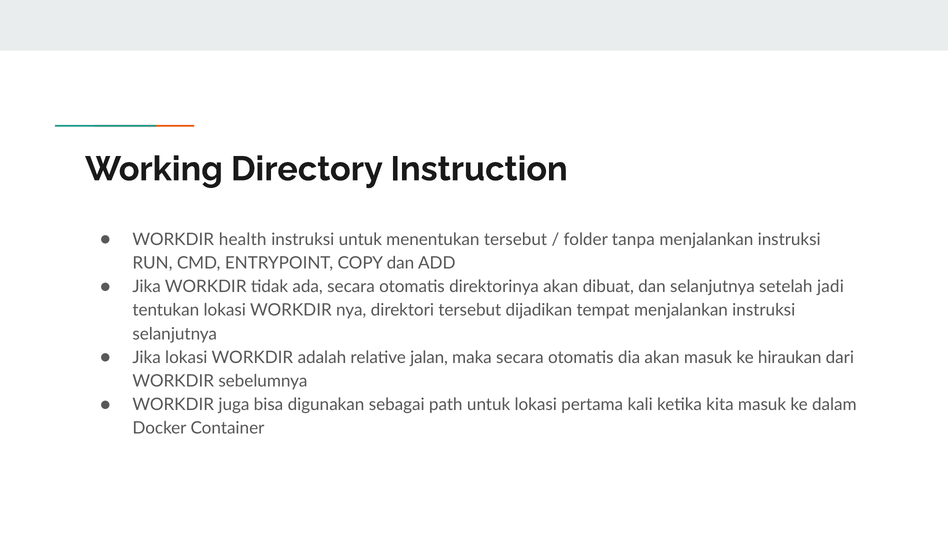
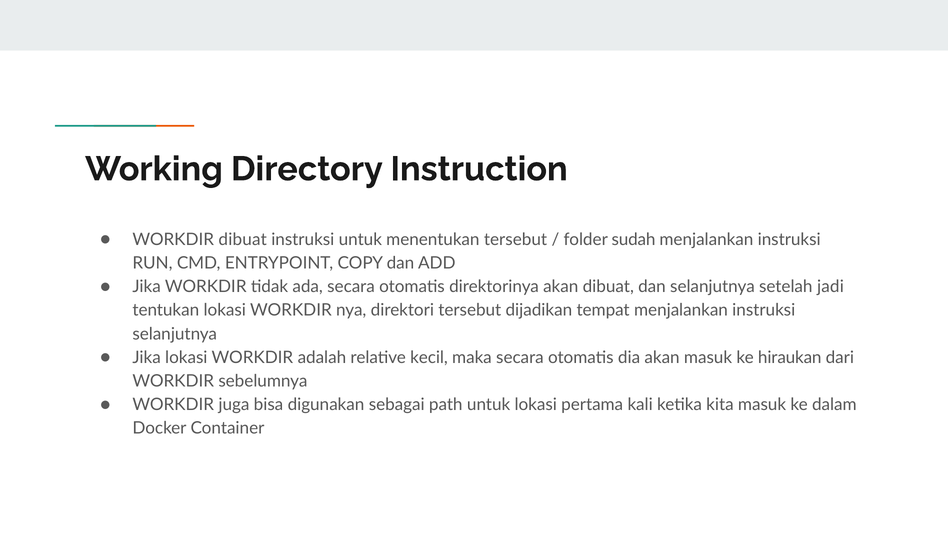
WORKDIR health: health -> dibuat (243, 240)
tanpa: tanpa -> sudah (634, 240)
jalan: jalan -> kecil (429, 358)
